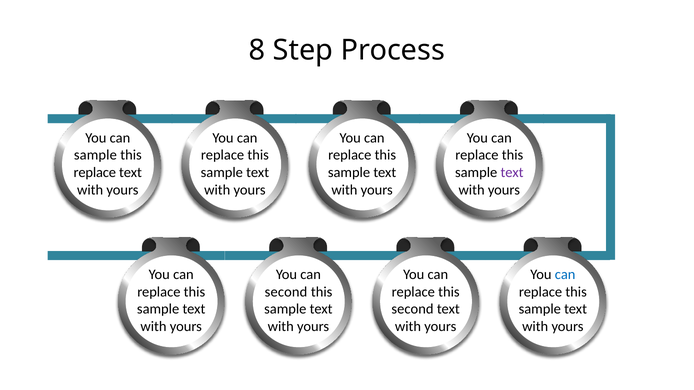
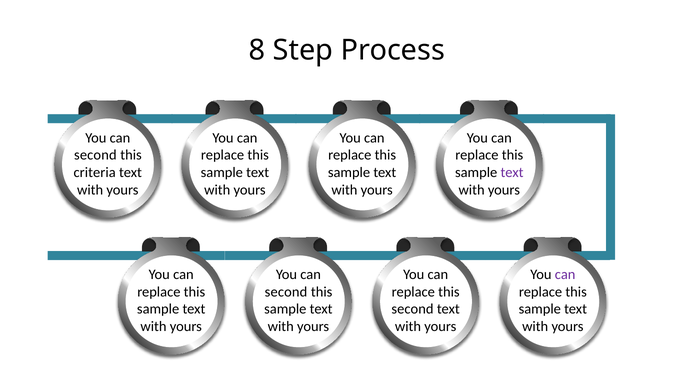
sample: sample -> second (95, 155)
replace: replace -> criteria (95, 173)
can colour: blue -> purple (565, 275)
